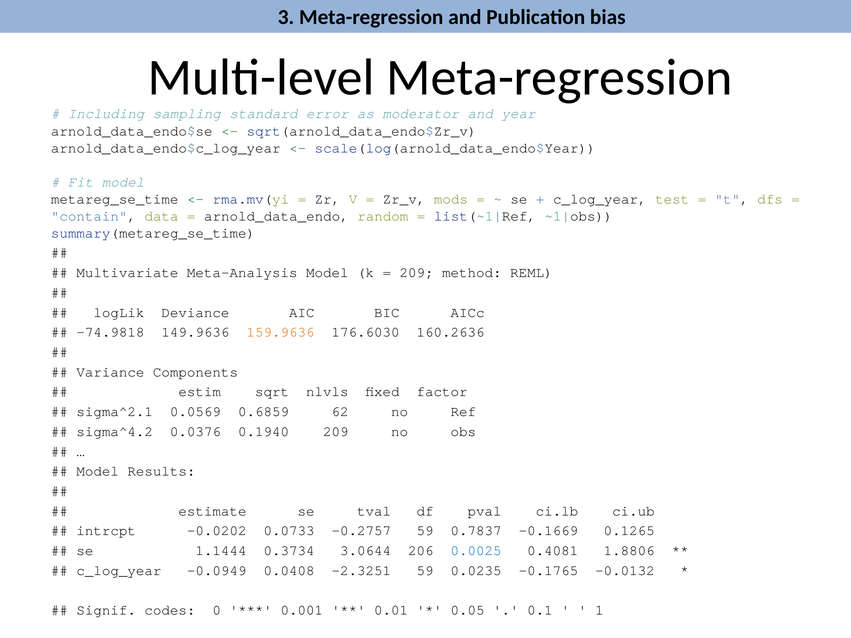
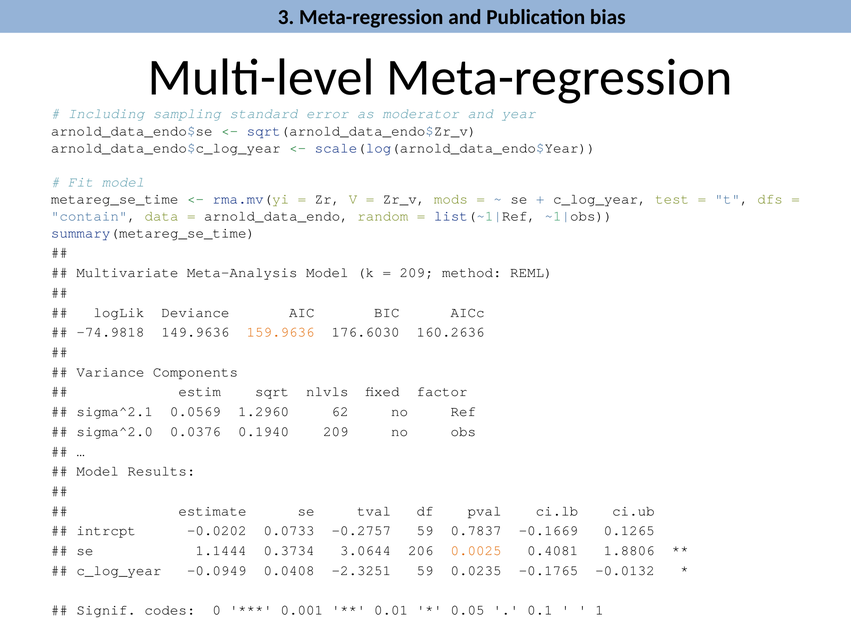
0.6859: 0.6859 -> 1.2960 (264, 412)
sigma^4.2: sigma^4.2 -> sigma^2.0 (115, 432)
0.0025 colour: blue -> orange (476, 551)
